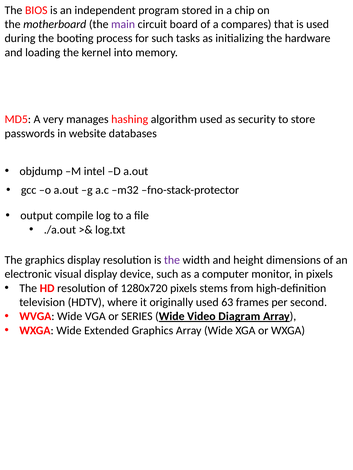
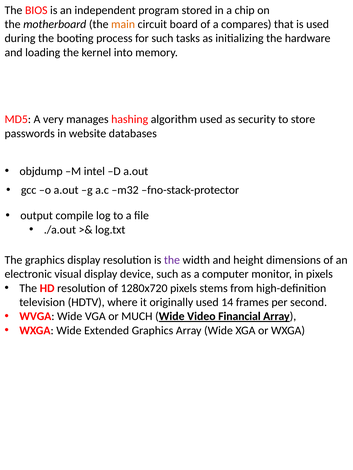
main colour: purple -> orange (123, 24)
63: 63 -> 14 (227, 303)
SERIES: SERIES -> MUCH (137, 317)
Diagram: Diagram -> Financial (239, 317)
